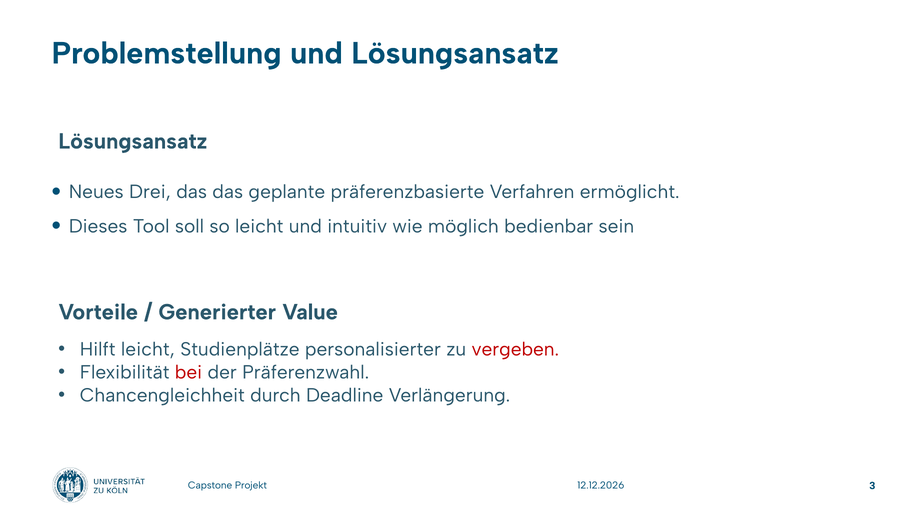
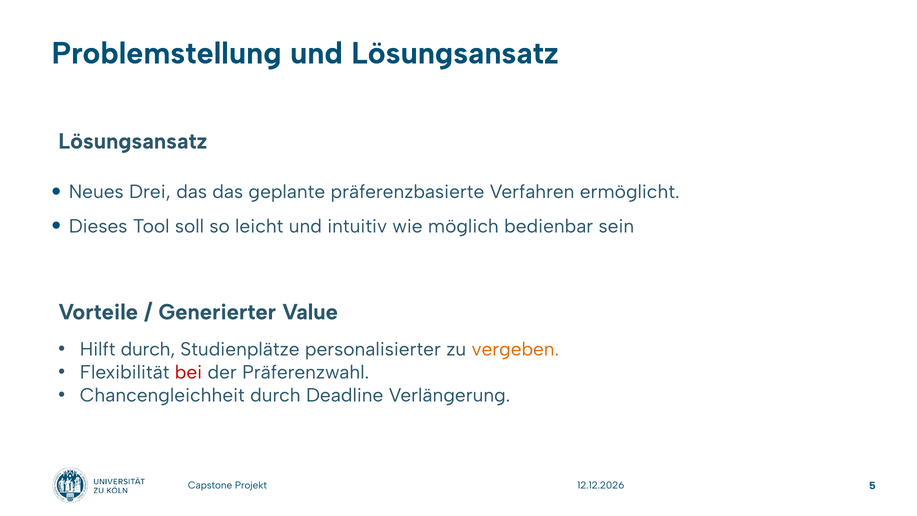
Hilft leicht: leicht -> durch (148, 349)
vergeben colour: red -> orange (515, 349)
3: 3 -> 5 (872, 486)
